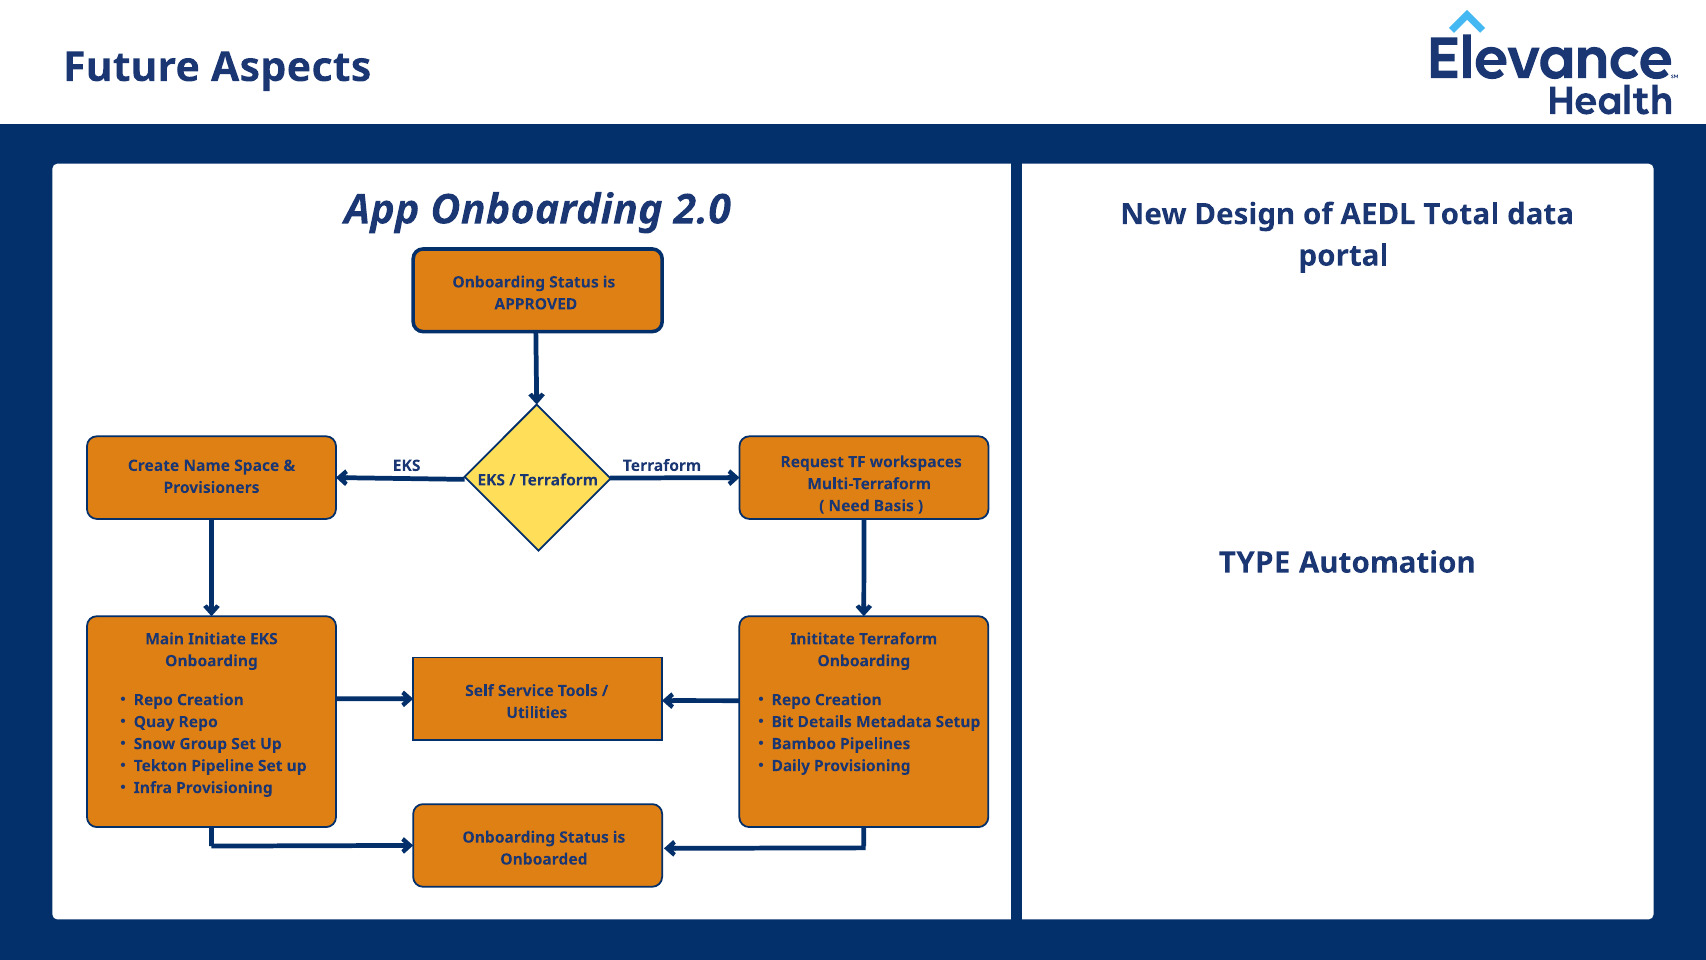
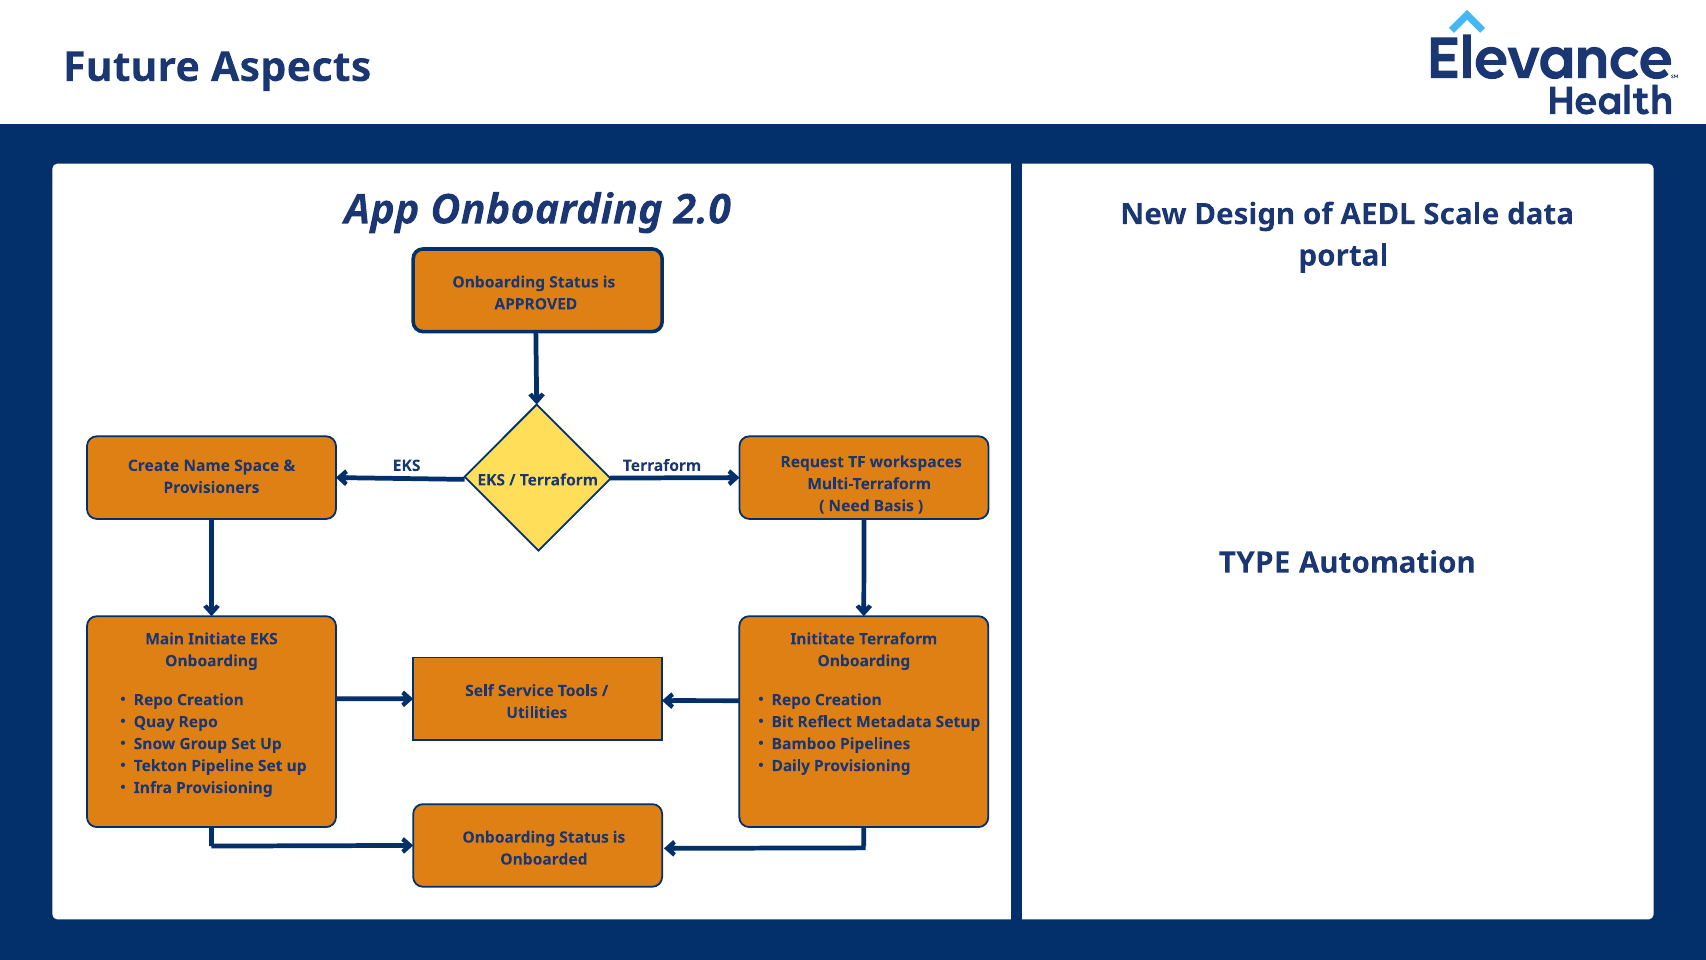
Total: Total -> Scale (1461, 214)
Details: Details -> Reflect (825, 722)
